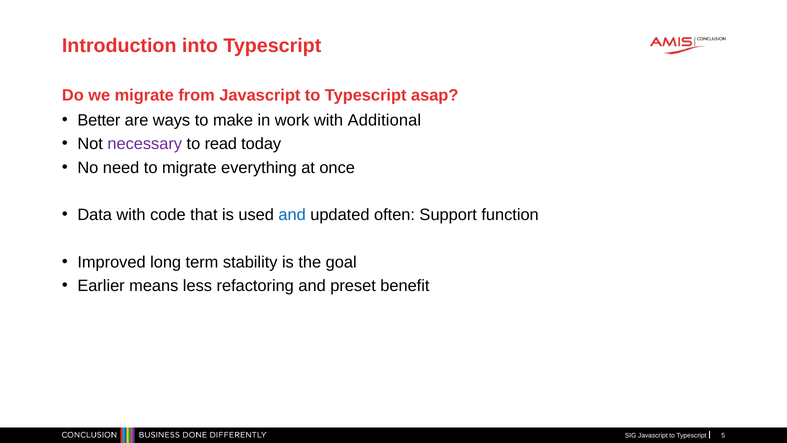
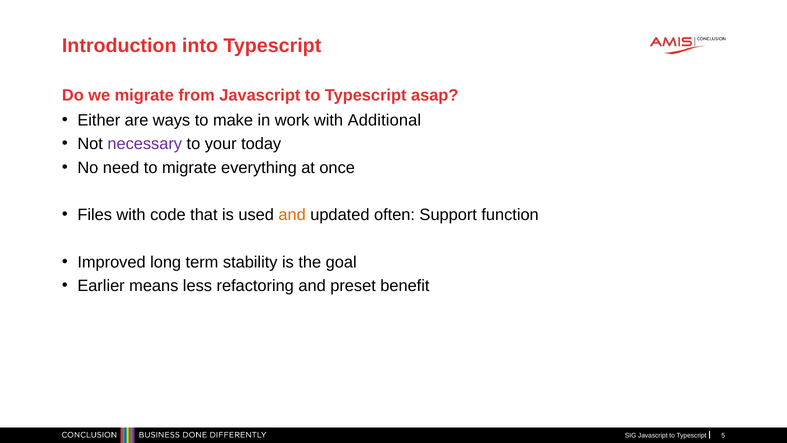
Better: Better -> Either (99, 120)
read: read -> your (221, 144)
Data: Data -> Files (95, 215)
and colour: blue -> orange (292, 215)
